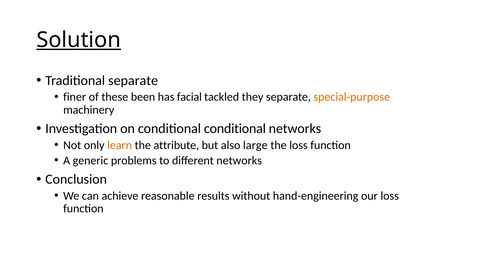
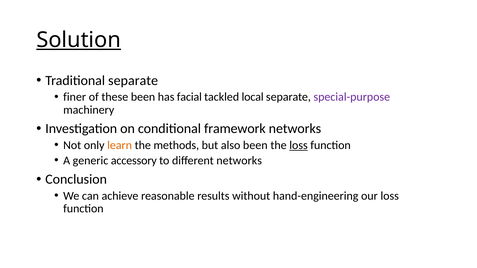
they: they -> local (253, 97)
special-purpose colour: orange -> purple (352, 97)
conditional conditional: conditional -> framework (235, 129)
attribute: attribute -> methods (176, 145)
also large: large -> been (255, 145)
loss underline: none -> present (299, 145)
problems: problems -> accessory (134, 161)
